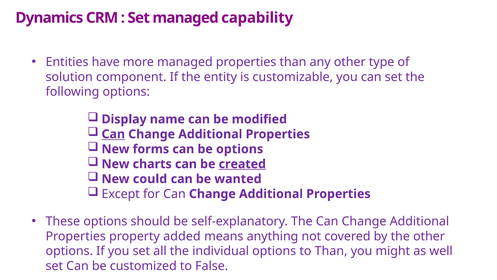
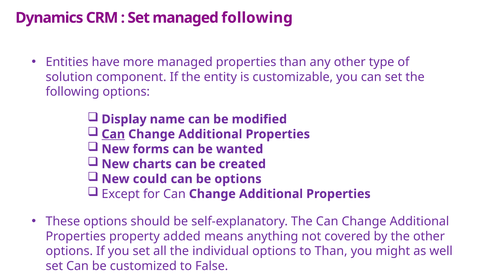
managed capability: capability -> following (257, 18)
be options: options -> wanted (240, 149)
created underline: present -> none (242, 164)
be wanted: wanted -> options (238, 179)
